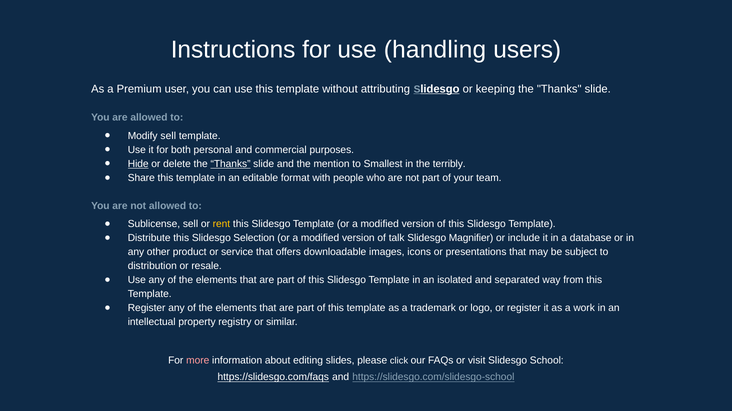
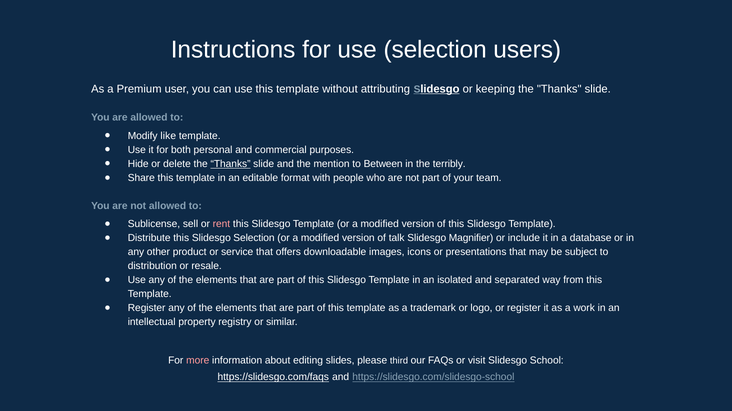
use handling: handling -> selection (435, 50)
Modify sell: sell -> like (168, 136)
Hide underline: present -> none (138, 164)
Smallest: Smallest -> Between (383, 164)
rent colour: yellow -> pink (221, 224)
click: click -> third (399, 362)
